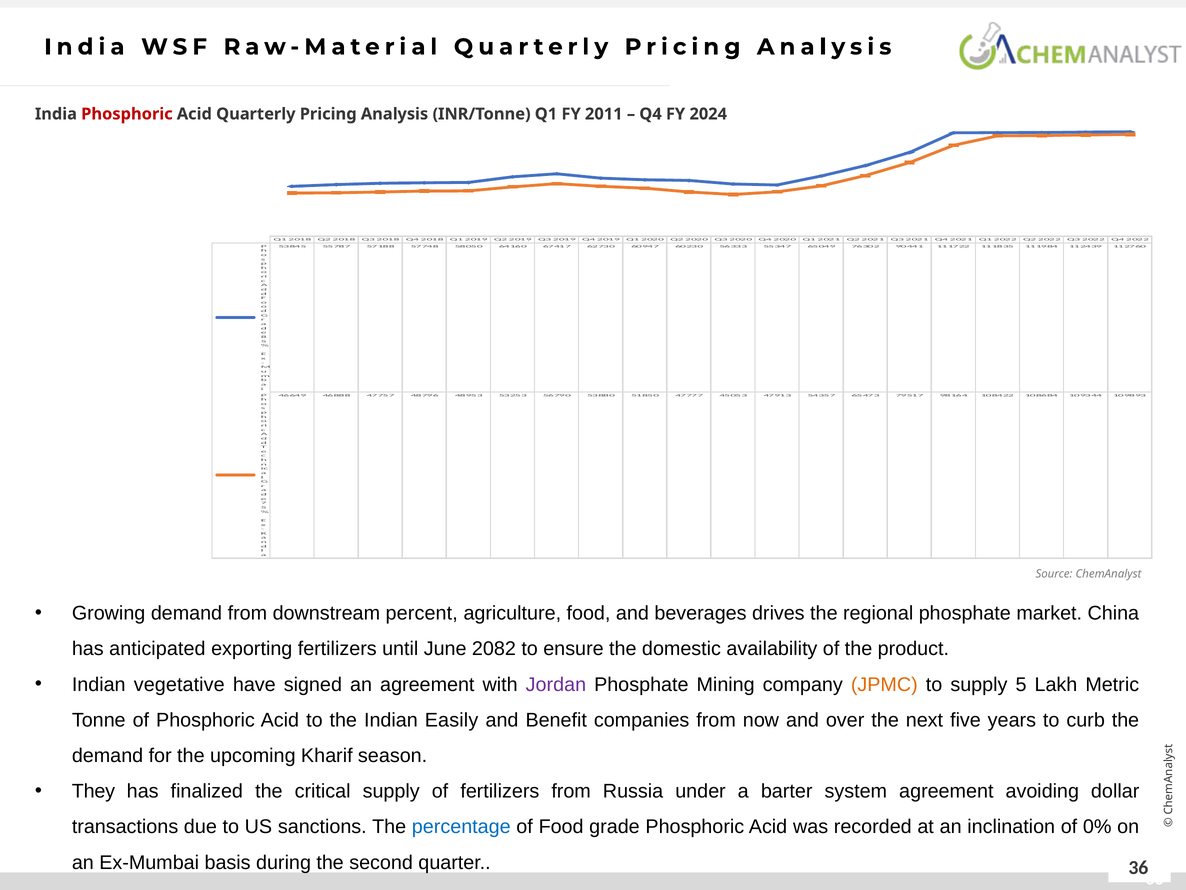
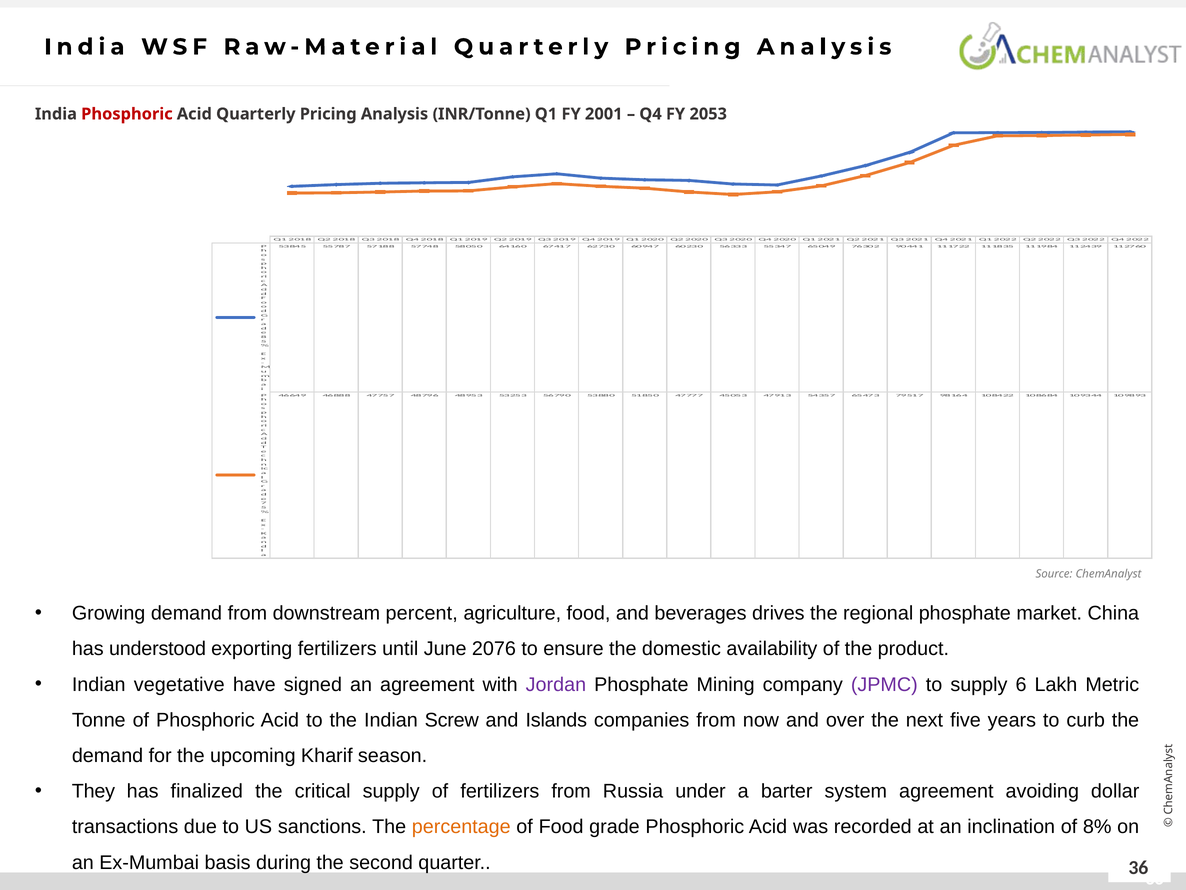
2011: 2011 -> 2001 (604, 114)
2024: 2024 -> 2053 (708, 114)
anticipated: anticipated -> understood (158, 649)
2082: 2082 -> 2076 (494, 649)
JPMC colour: orange -> purple (884, 684)
supply 5: 5 -> 6 (1021, 684)
Easily: Easily -> Screw (452, 720)
Benefit: Benefit -> Islands (556, 720)
percentage colour: blue -> orange (461, 826)
0%: 0% -> 8% (1097, 826)
